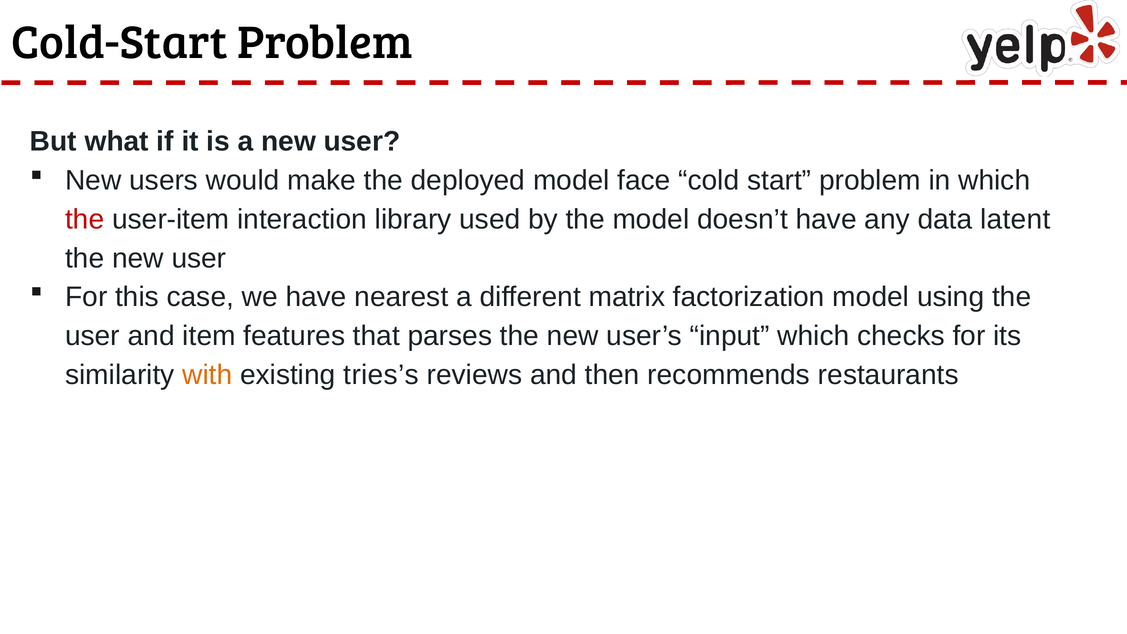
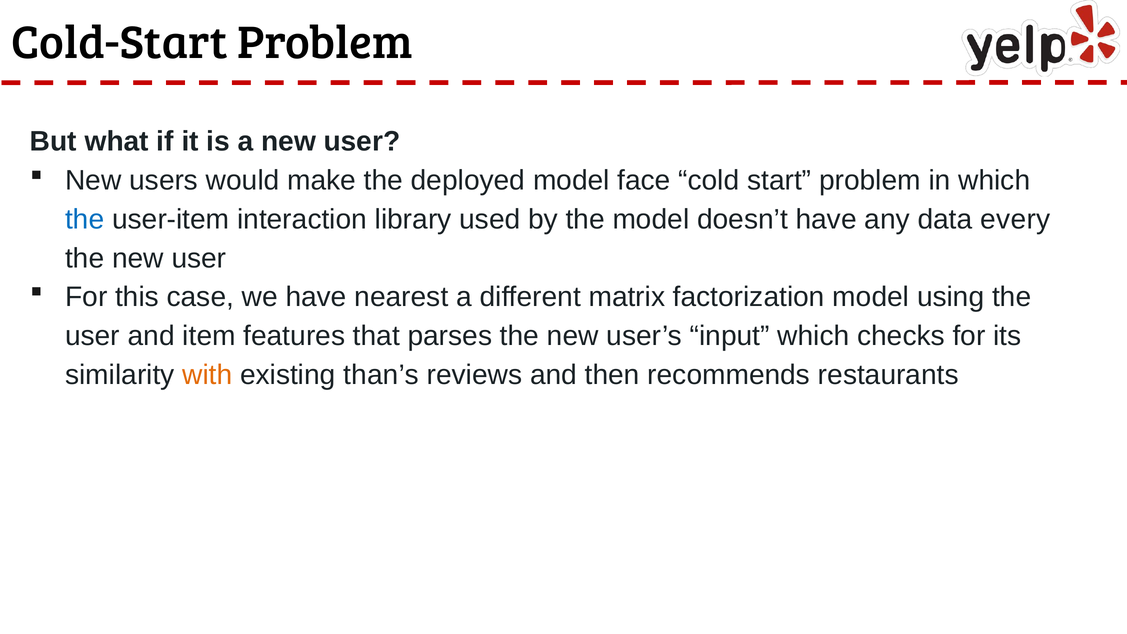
the colour: red -> blue (85, 219)
latent: latent -> every (1015, 219)
tries’s: tries’s -> than’s (381, 375)
